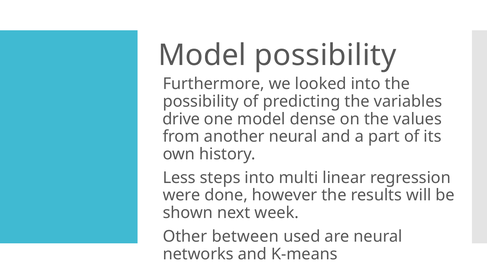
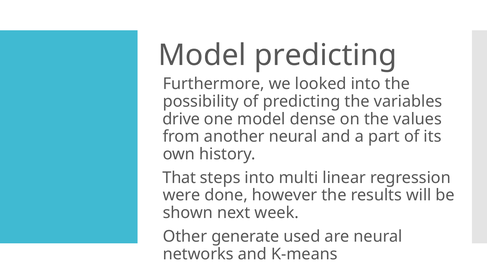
Model possibility: possibility -> predicting (326, 55)
Less: Less -> That (179, 178)
between: between -> generate (245, 236)
